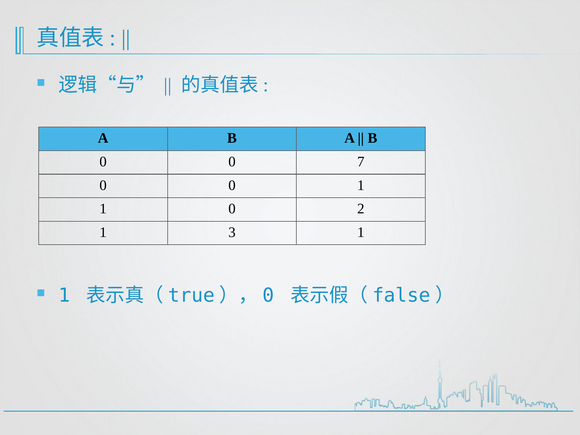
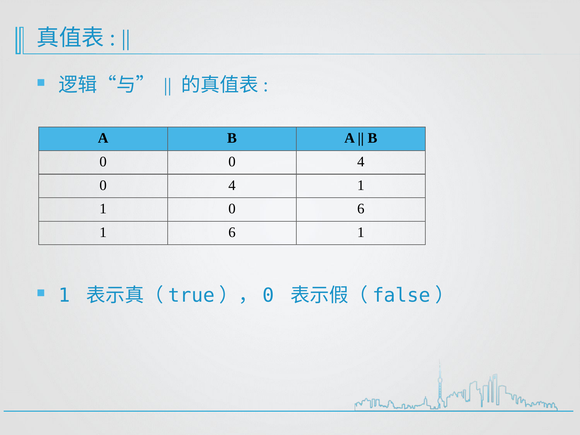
0 0 7: 7 -> 4 (361, 162)
0: 0 -> 4 (232, 185)
0 2: 2 -> 6 (361, 209)
1 3: 3 -> 6 (232, 232)
